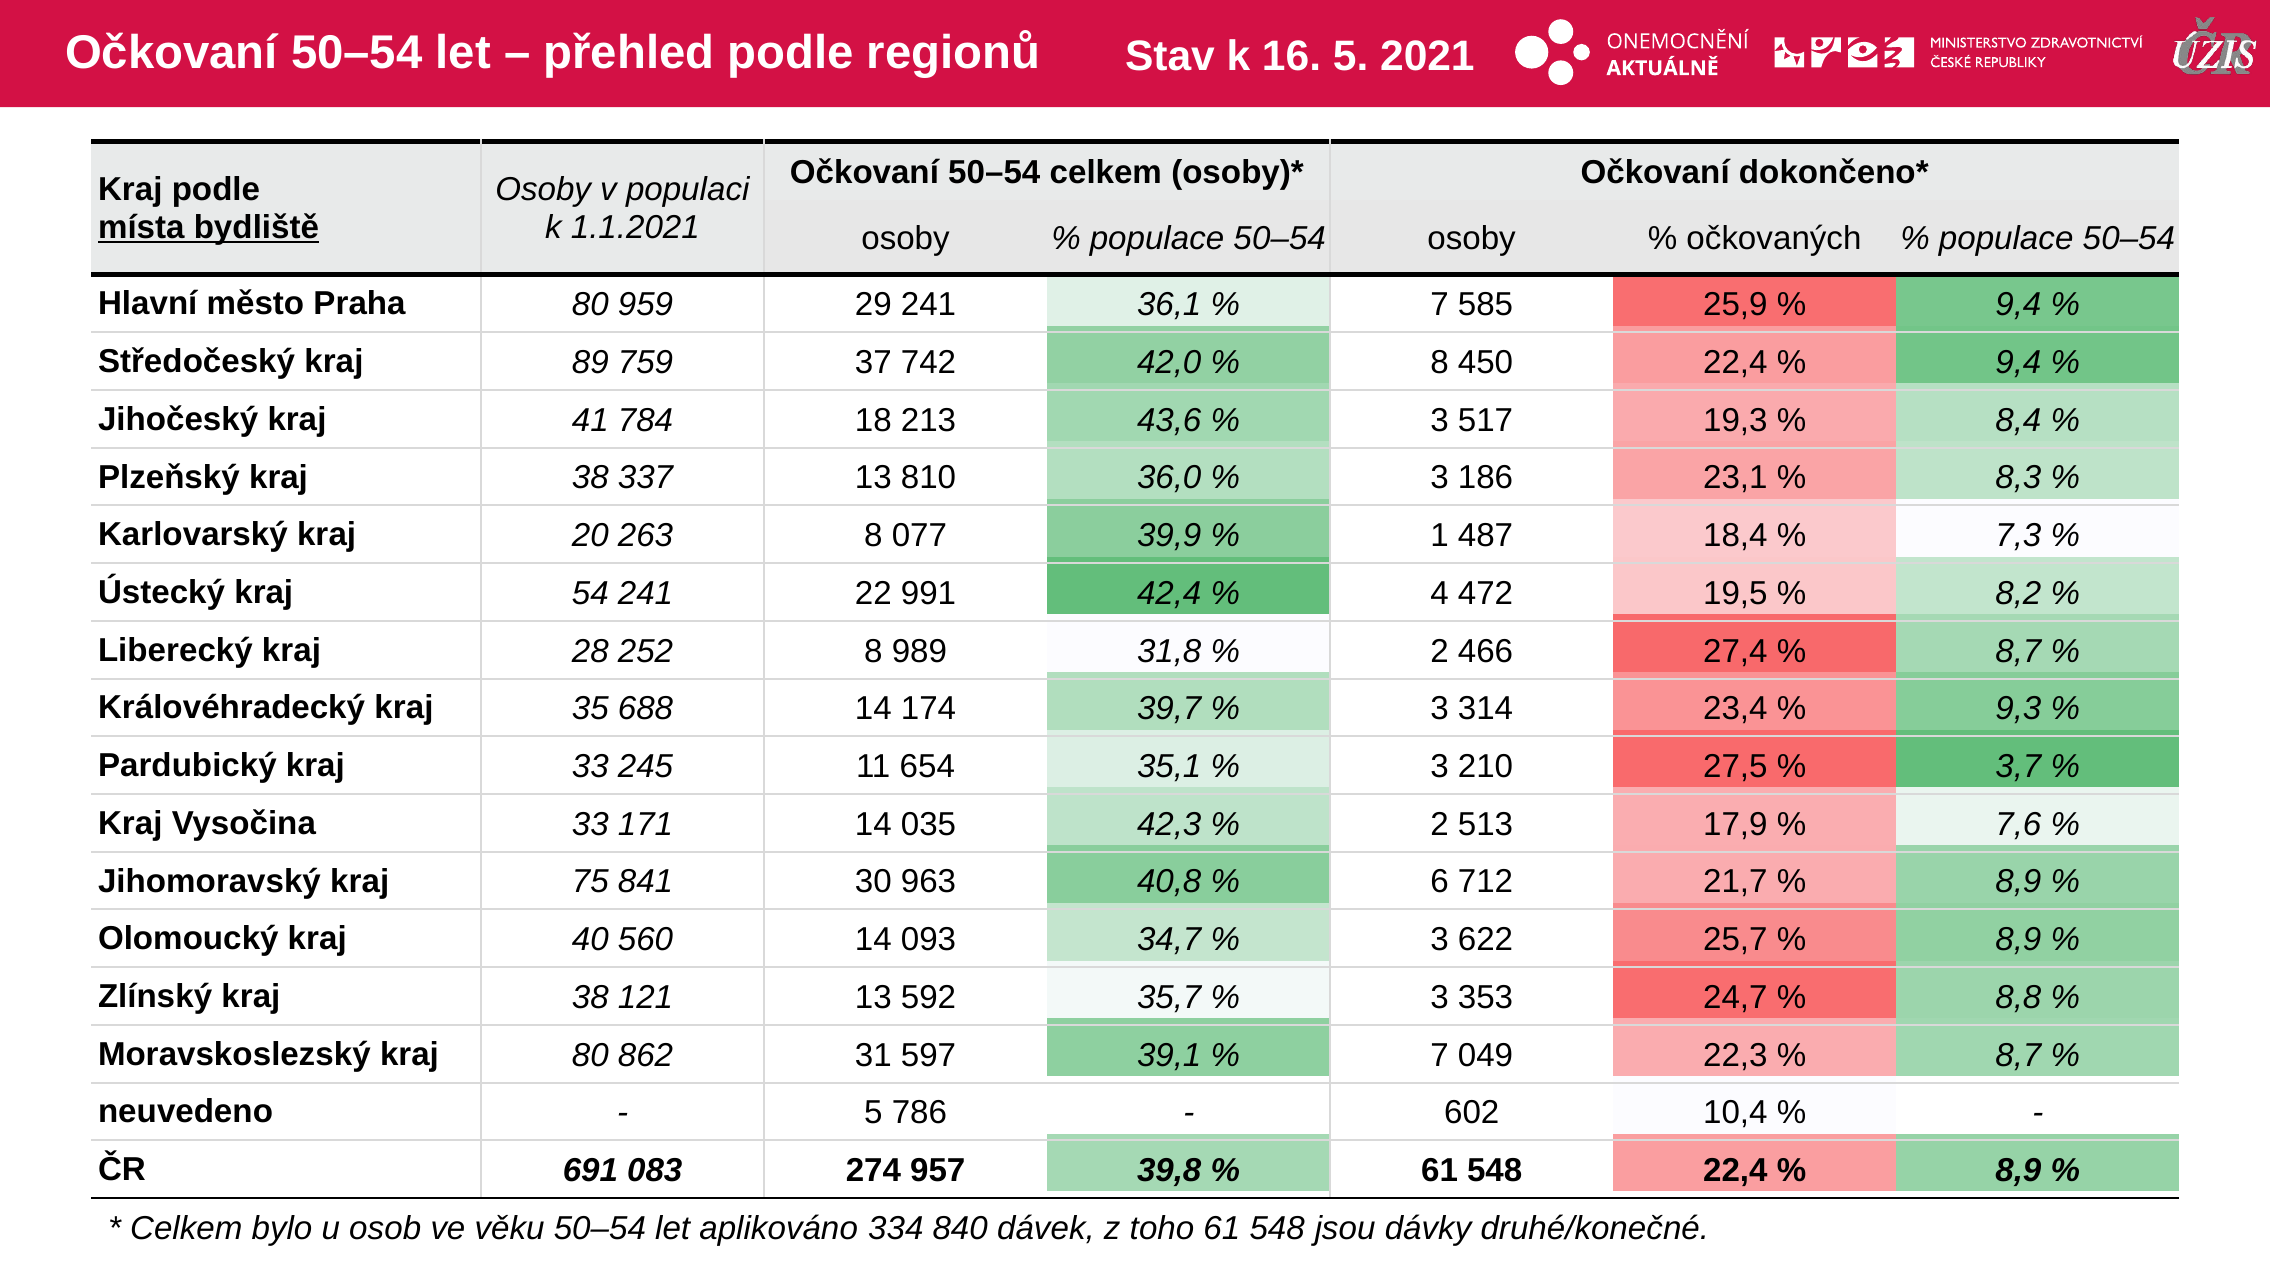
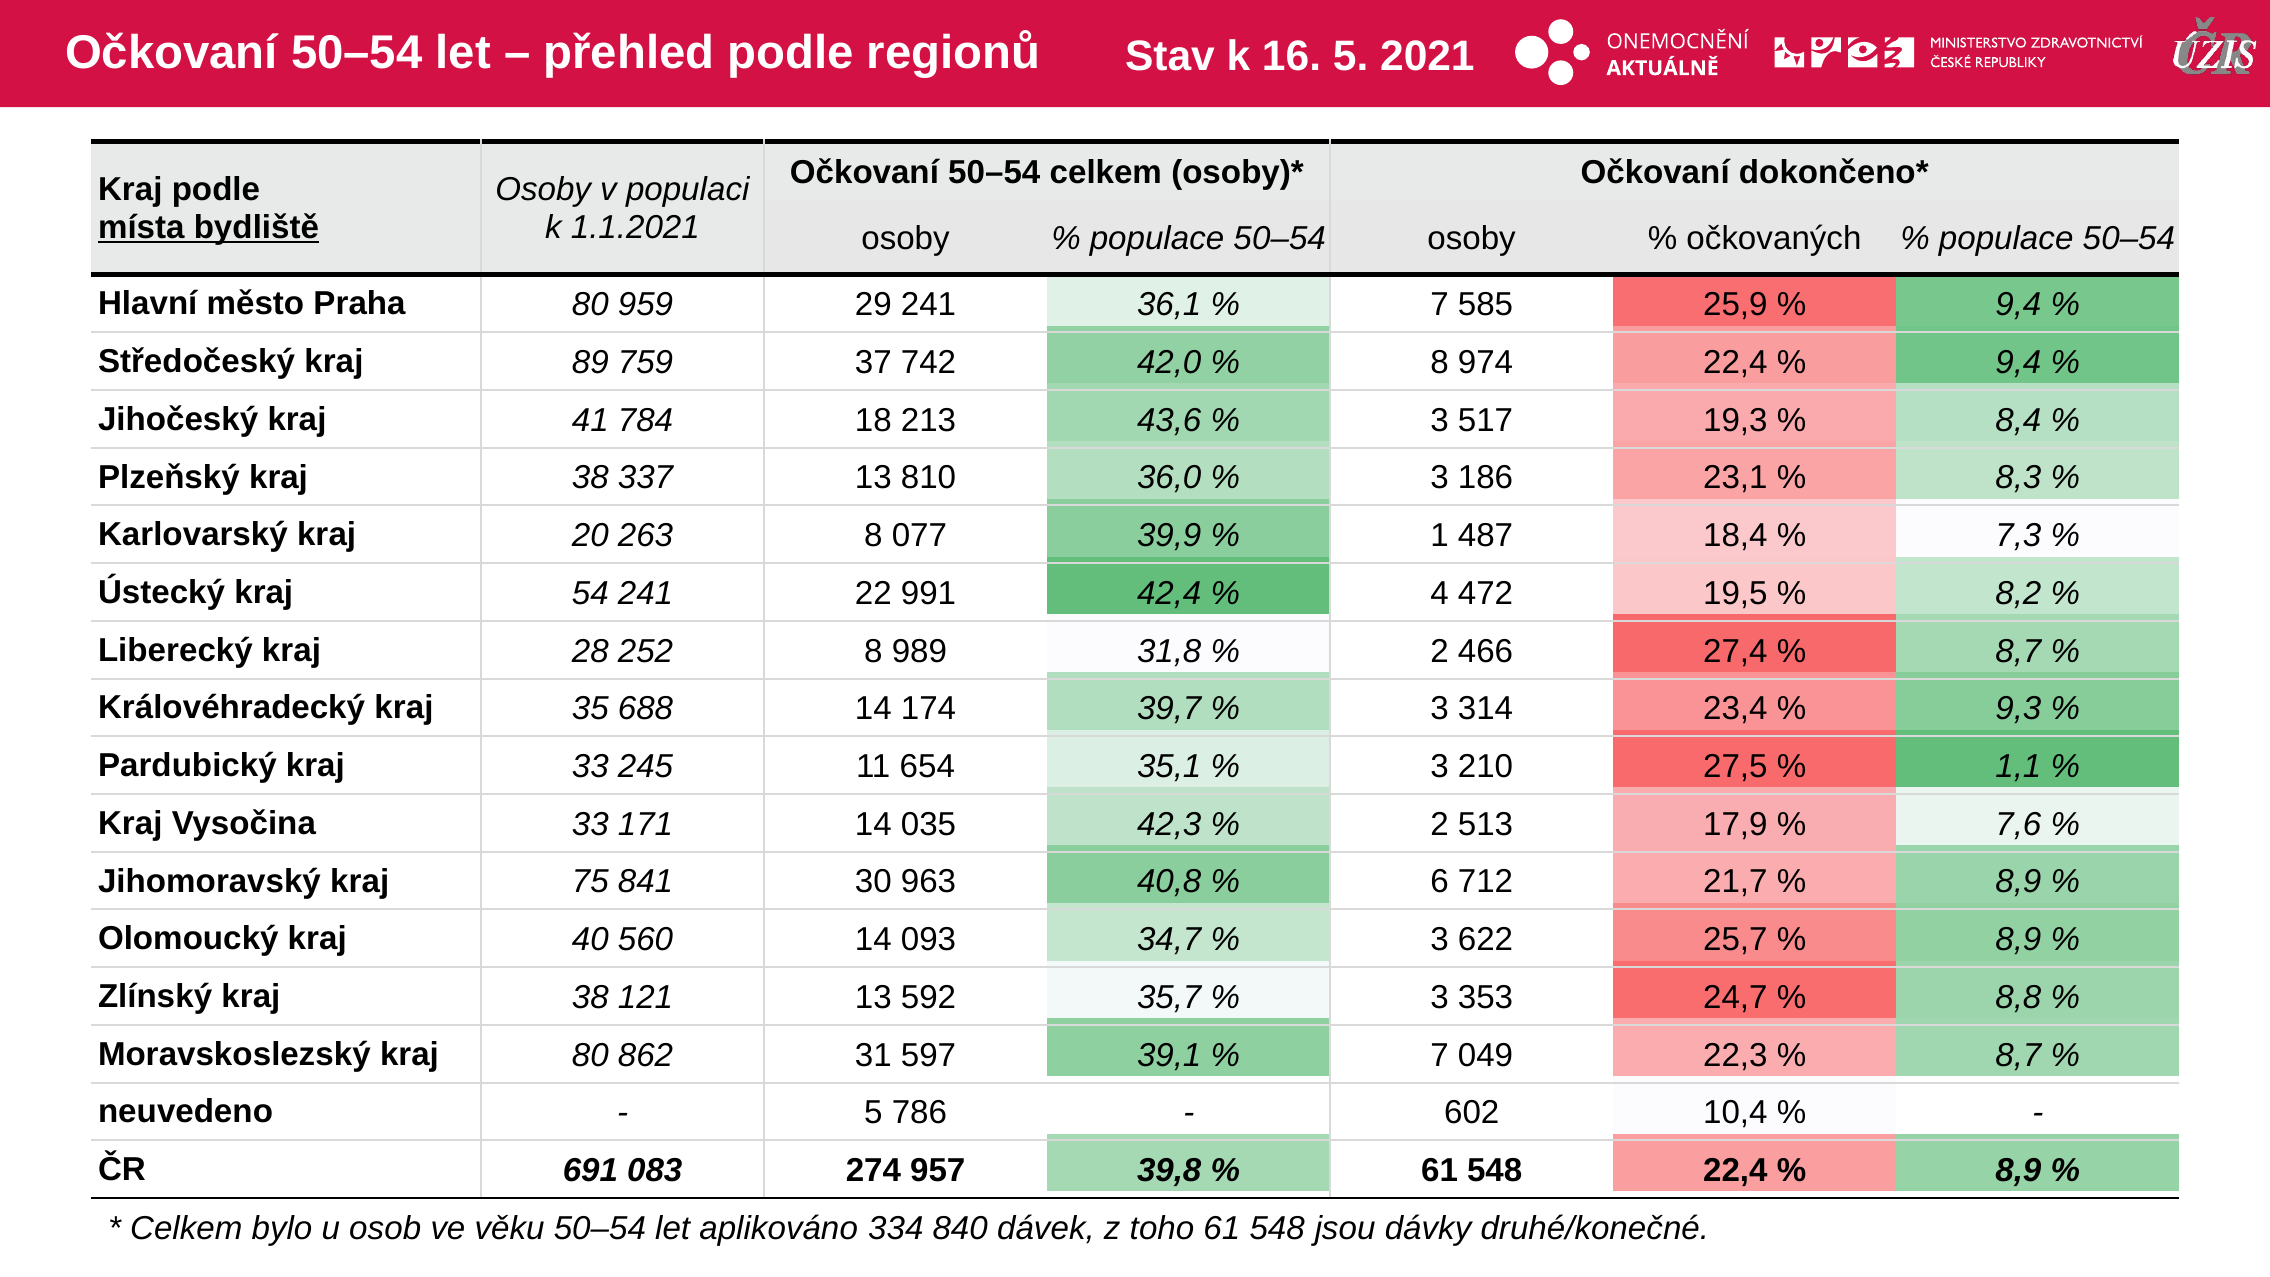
450: 450 -> 974 (1485, 363)
3,7: 3,7 -> 1,1 (2018, 767)
